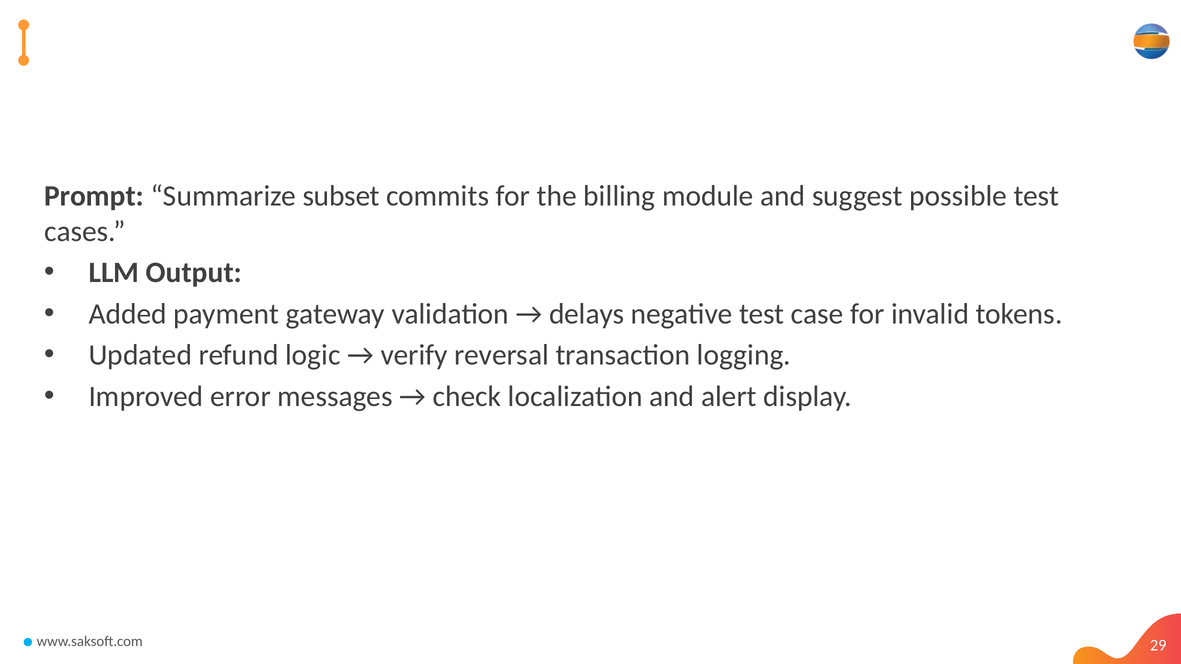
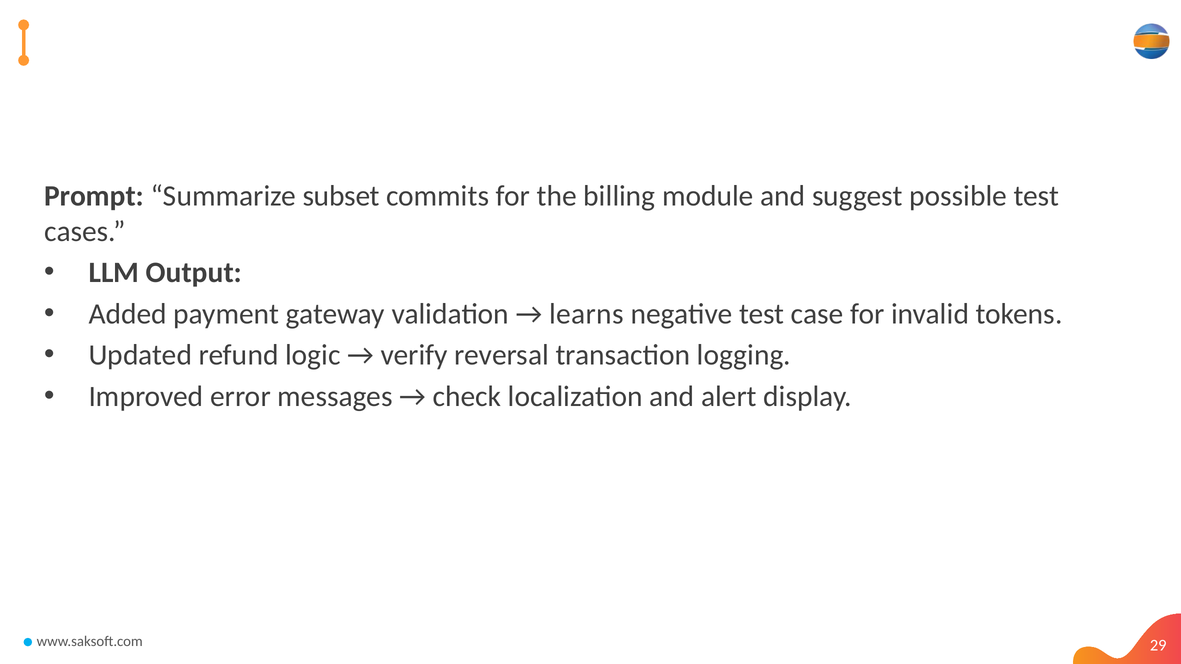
delays: delays -> learns (586, 314)
